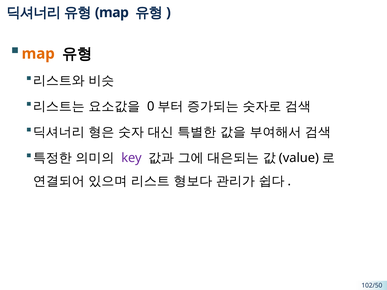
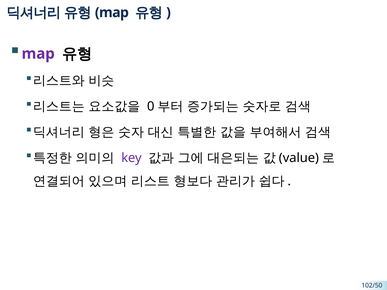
map colour: orange -> purple (38, 54)
